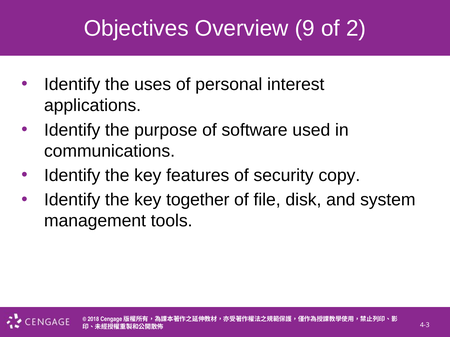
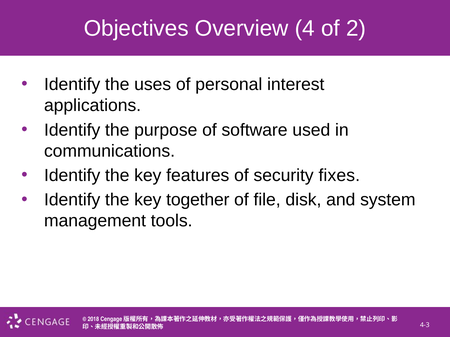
9: 9 -> 4 (305, 28)
copy: copy -> fixes (339, 176)
